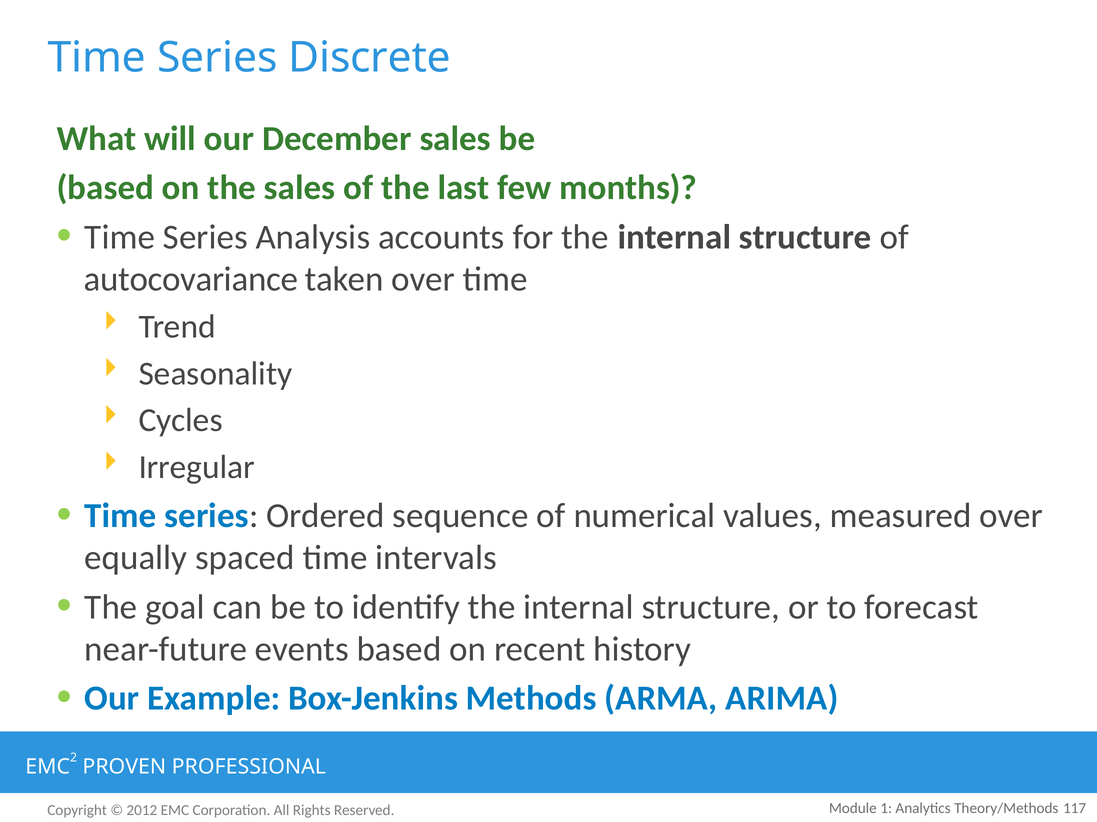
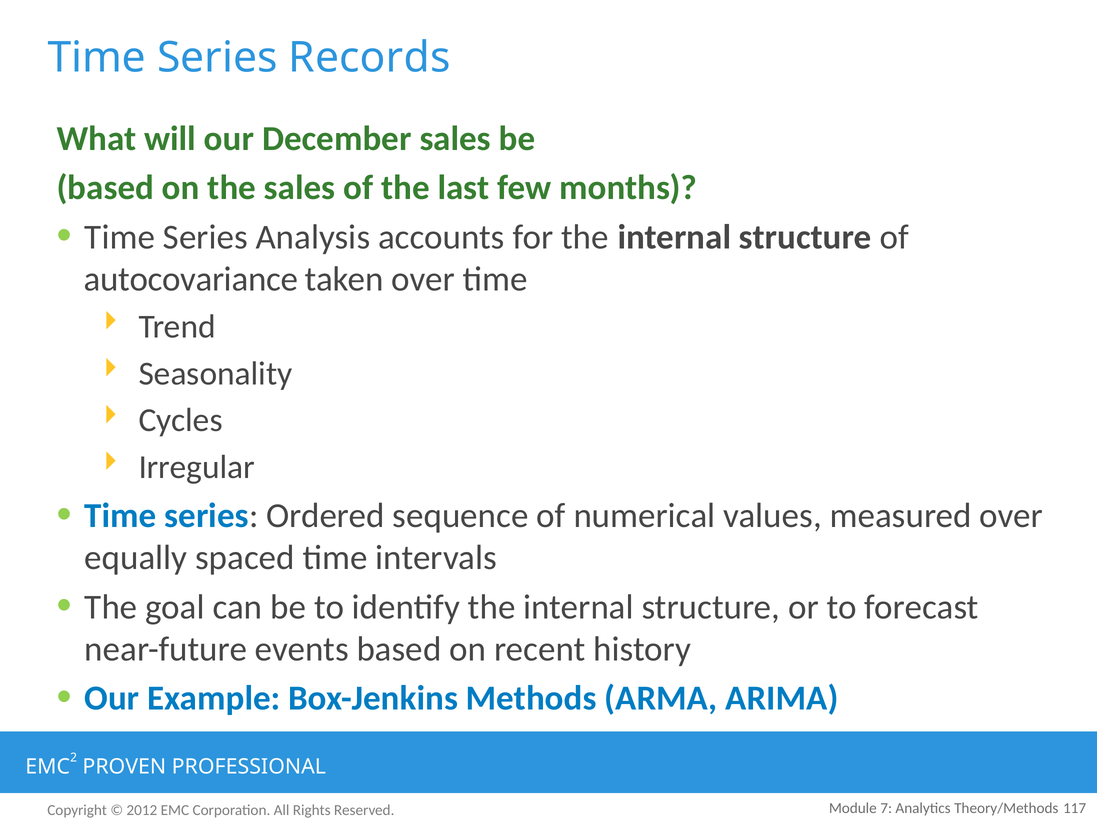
Discrete: Discrete -> Records (369, 58)
1: 1 -> 7 (886, 809)
